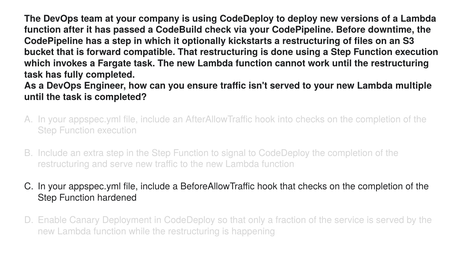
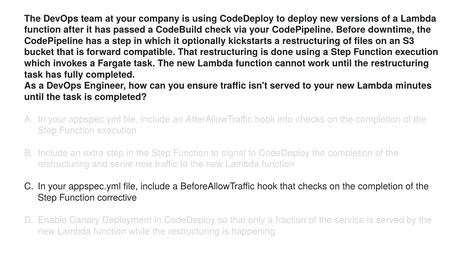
multiple: multiple -> minutes (414, 86)
hardened: hardened -> corrective (117, 197)
